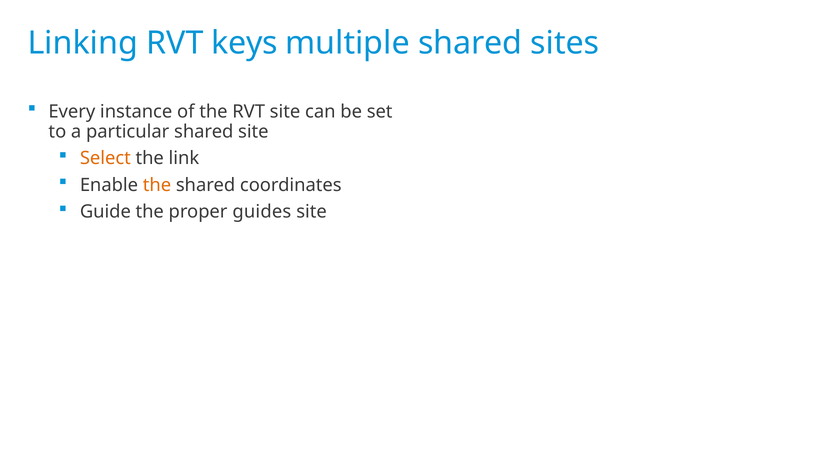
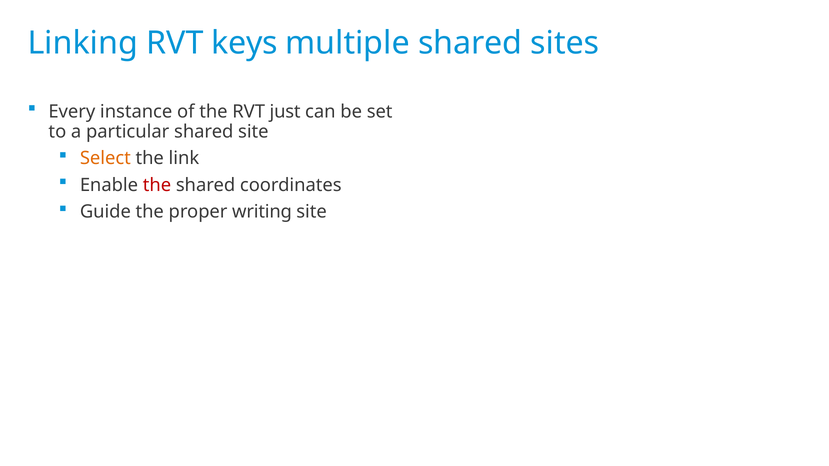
RVT site: site -> just (285, 112)
the colour: orange -> red (157, 185)
guides: guides -> writing (262, 212)
